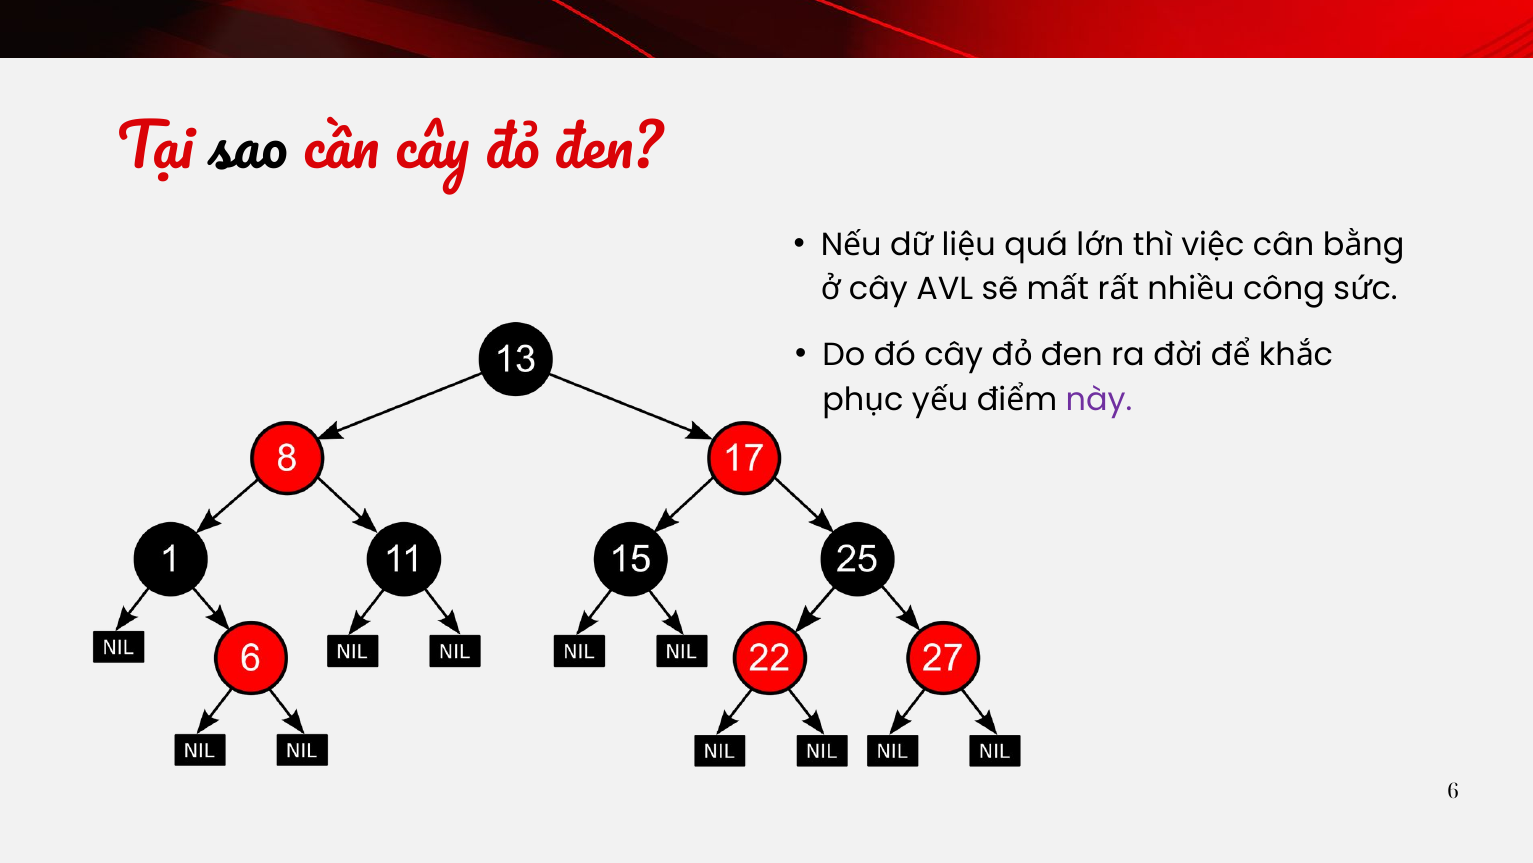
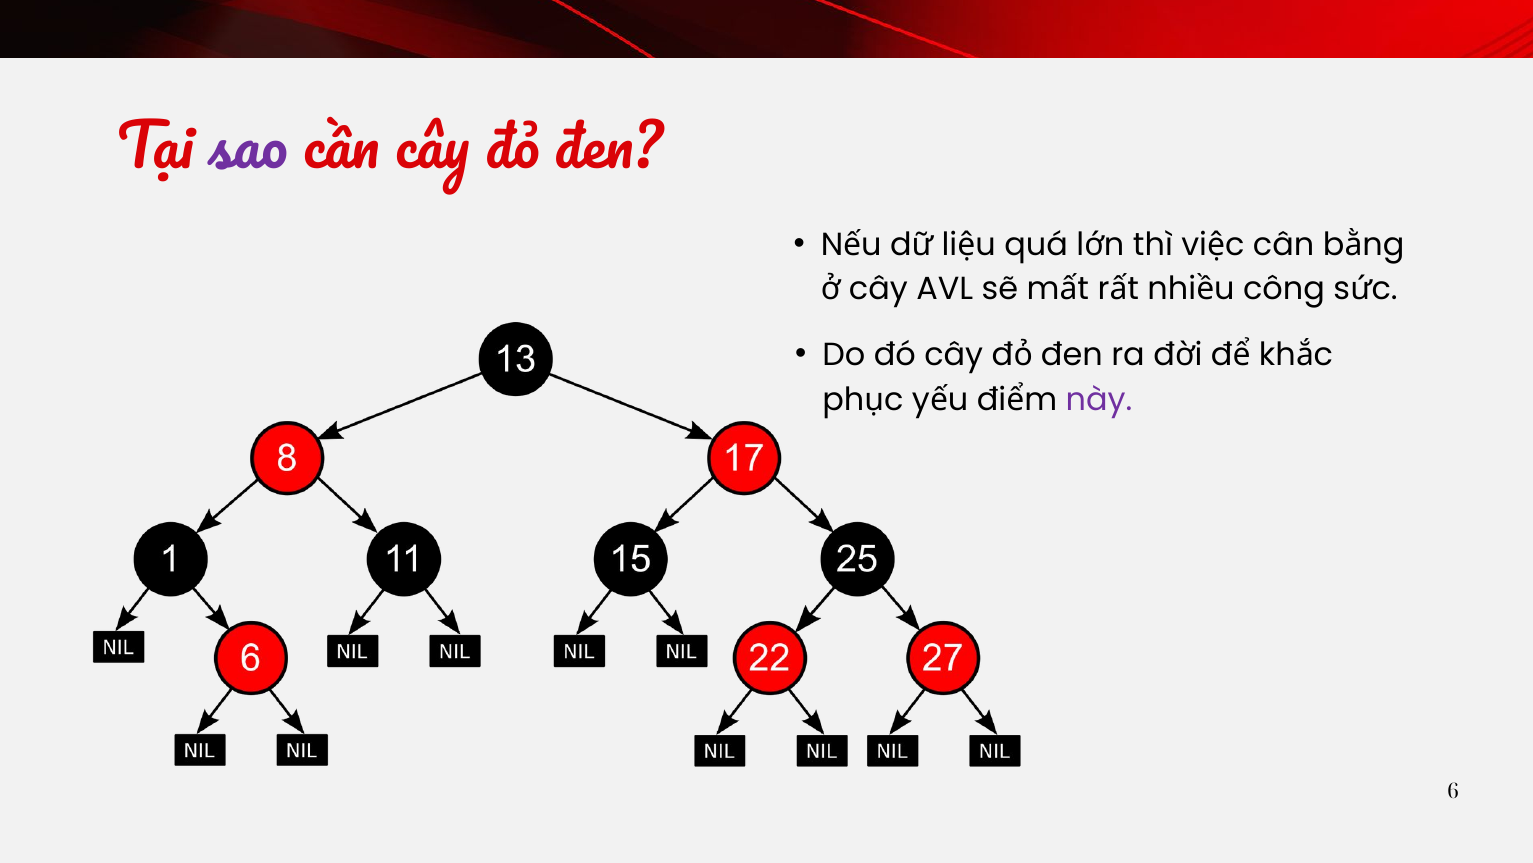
sao colour: black -> purple (248, 149)
